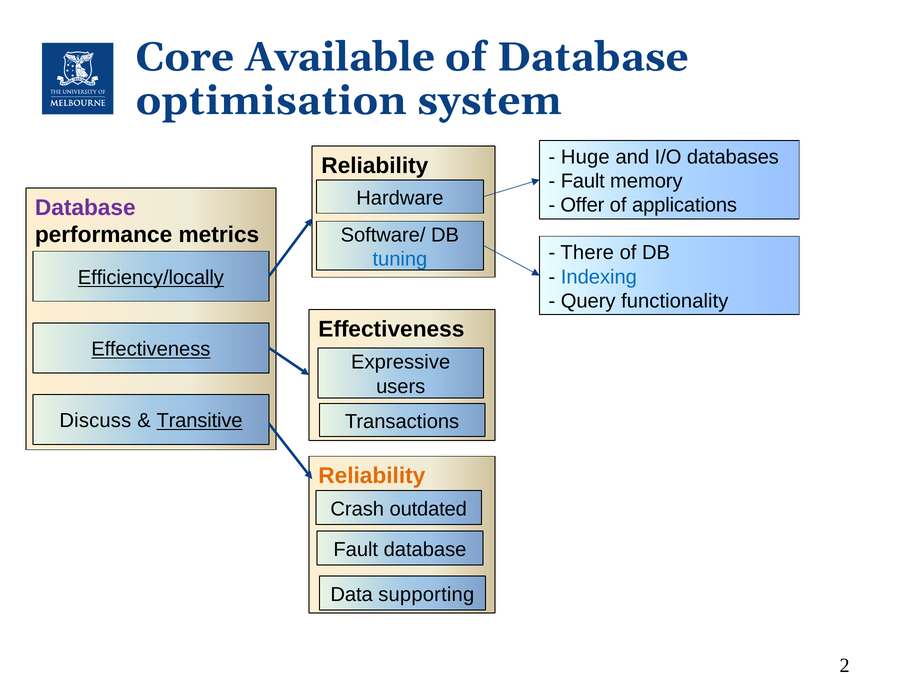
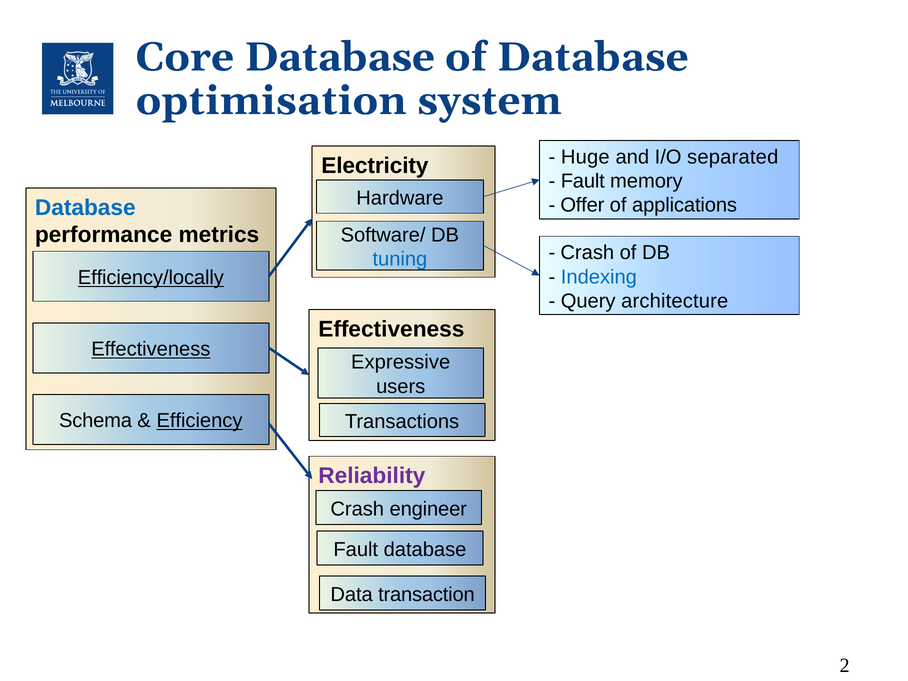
Core Available: Available -> Database (340, 57)
databases: databases -> separated (733, 157)
Reliability: Reliability -> Electricity (375, 166)
Database colour: purple -> blue (85, 208)
There: There -> Crash (587, 253)
functionality: functionality -> architecture (675, 301)
Discuss: Discuss -> Schema (96, 421)
Transitive: Transitive -> Efficiency (199, 421)
Reliability colour: orange -> purple (372, 476)
outdated: outdated -> engineer (428, 509)
supporting: supporting -> transaction (426, 594)
